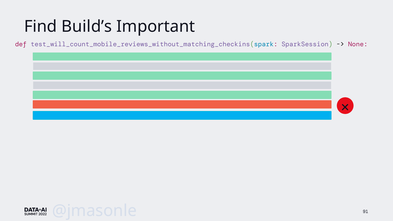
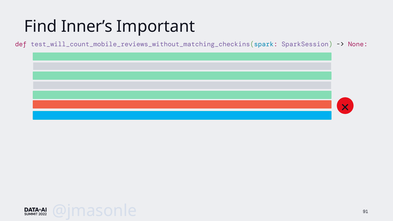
Build’s: Build’s -> Inner’s (87, 27)
